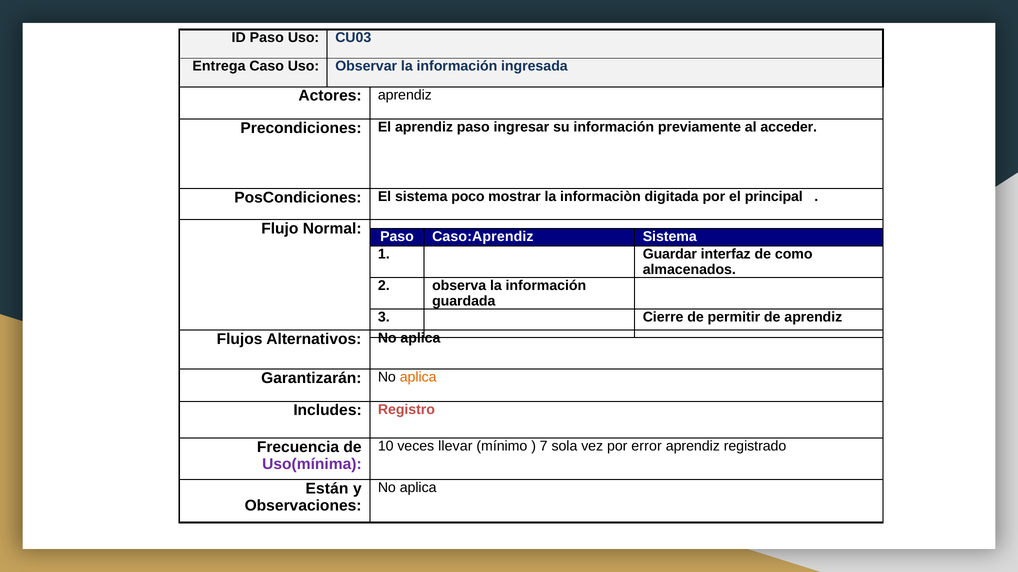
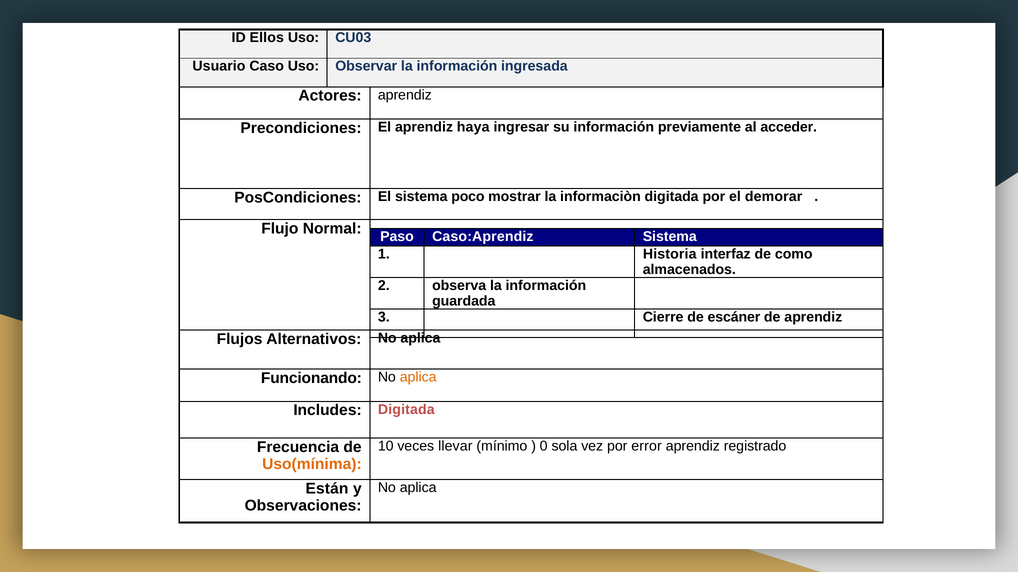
ID Paso: Paso -> Ellos (267, 38)
Entrega: Entrega -> Usuario (219, 66)
aprendiz paso: paso -> haya (473, 127)
principal: principal -> demorar (774, 197)
Guardar: Guardar -> Historia (670, 254)
permitir: permitir -> escáner (734, 317)
Garantizarán: Garantizarán -> Funcionando (311, 378)
Includes Registro: Registro -> Digitada (406, 410)
7: 7 -> 0 (544, 447)
Uso(mínima colour: purple -> orange (312, 465)
